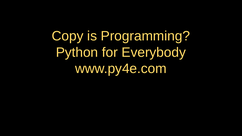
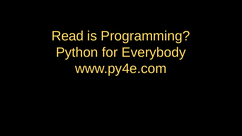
Copy: Copy -> Read (68, 36)
